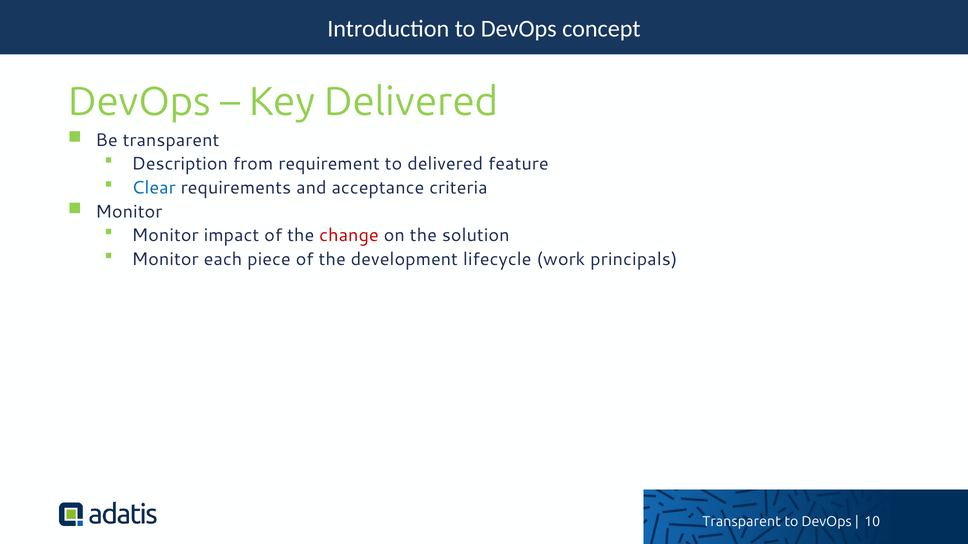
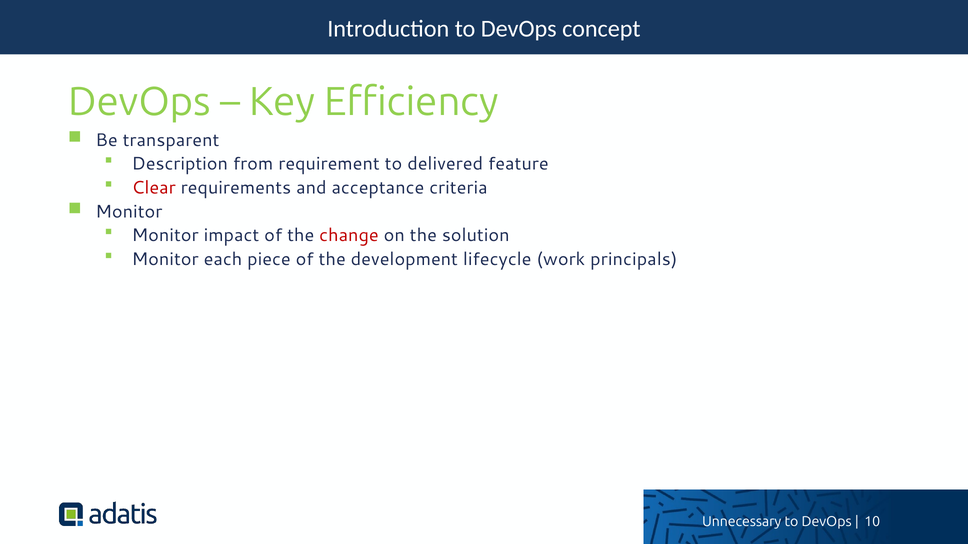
Key Delivered: Delivered -> Efficiency (411, 102)
Clear colour: blue -> red (154, 188)
Transparent: Transparent -> Unnecessary (742, 522)
